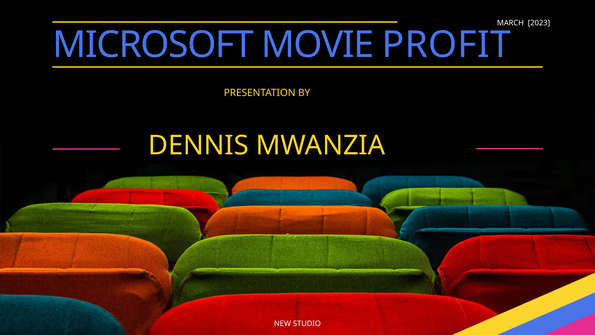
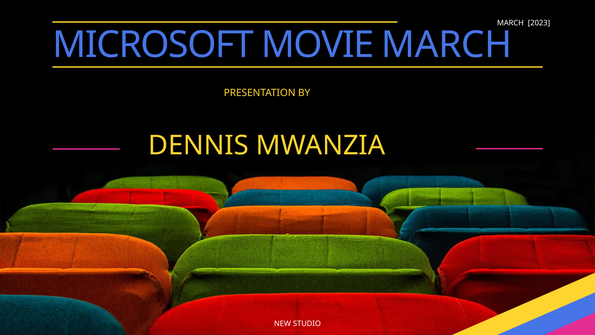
MOVIE PROFIT: PROFIT -> MARCH (447, 45)
